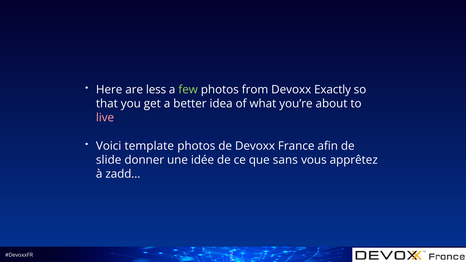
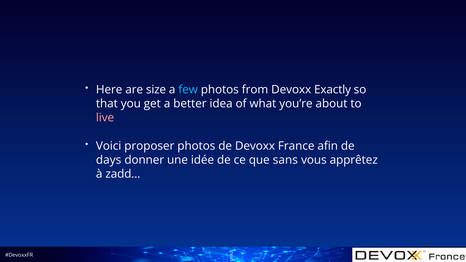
less: less -> size (156, 90)
few colour: light green -> light blue (188, 90)
template: template -> proposer (149, 146)
slide: slide -> days (109, 160)
